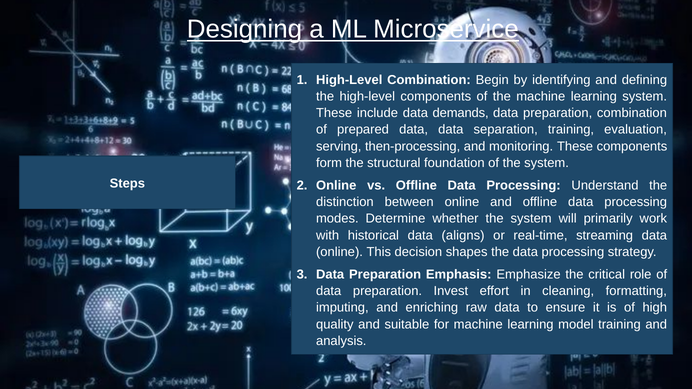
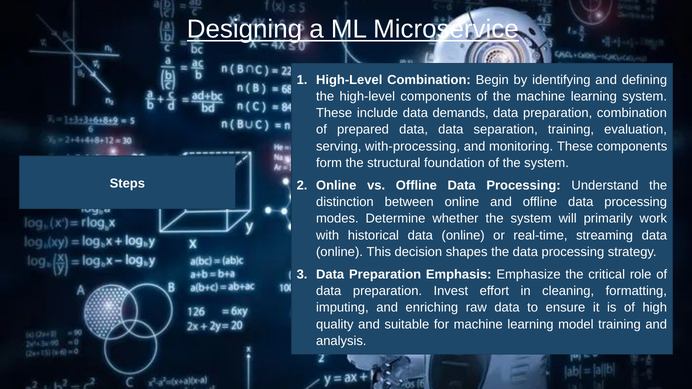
then-processing: then-processing -> with-processing (413, 146)
historical data aligns: aligns -> online (463, 235)
